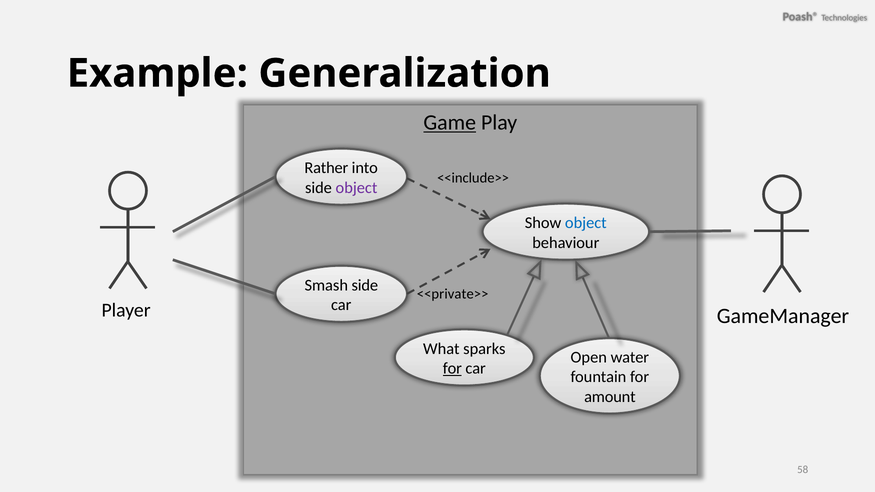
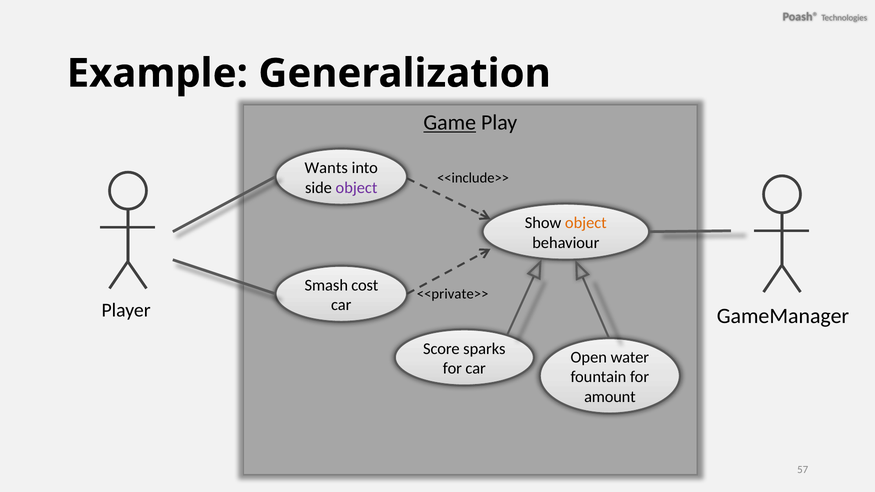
Rather: Rather -> Wants (326, 168)
object colour: blue -> orange (586, 223)
Smash side: side -> cost (365, 285)
What: What -> Score (441, 349)
for underline: present -> none (452, 369)
58: 58 -> 57 (803, 470)
